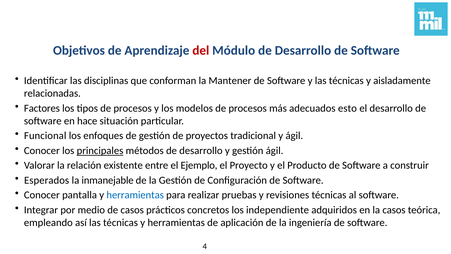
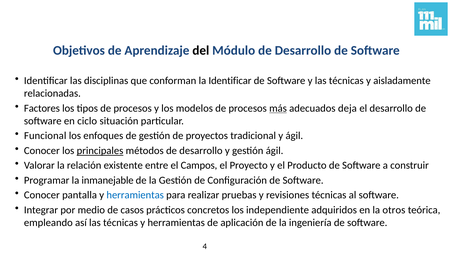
del colour: red -> black (201, 50)
la Mantener: Mantener -> Identificar (230, 81)
más underline: none -> present (278, 108)
esto: esto -> deja (347, 108)
hace: hace -> ciclo (87, 121)
Ejemplo: Ejemplo -> Campos (199, 165)
Esperados: Esperados -> Programar (47, 180)
la casos: casos -> otros (394, 210)
